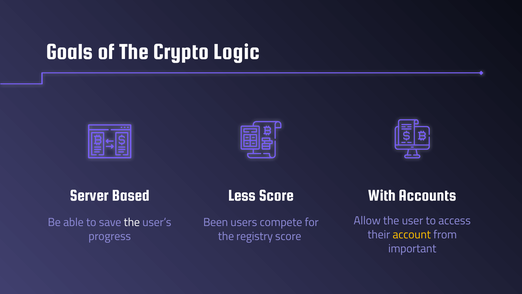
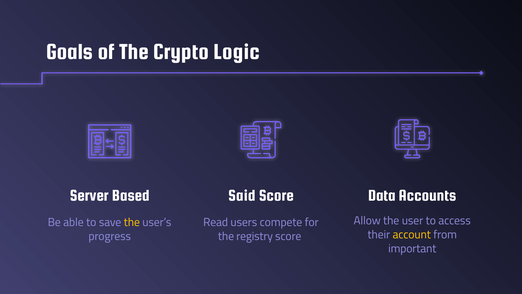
Less: Less -> Said (242, 195)
With: With -> Data (382, 195)
the colour: white -> yellow (132, 222)
Been: Been -> Read (216, 222)
